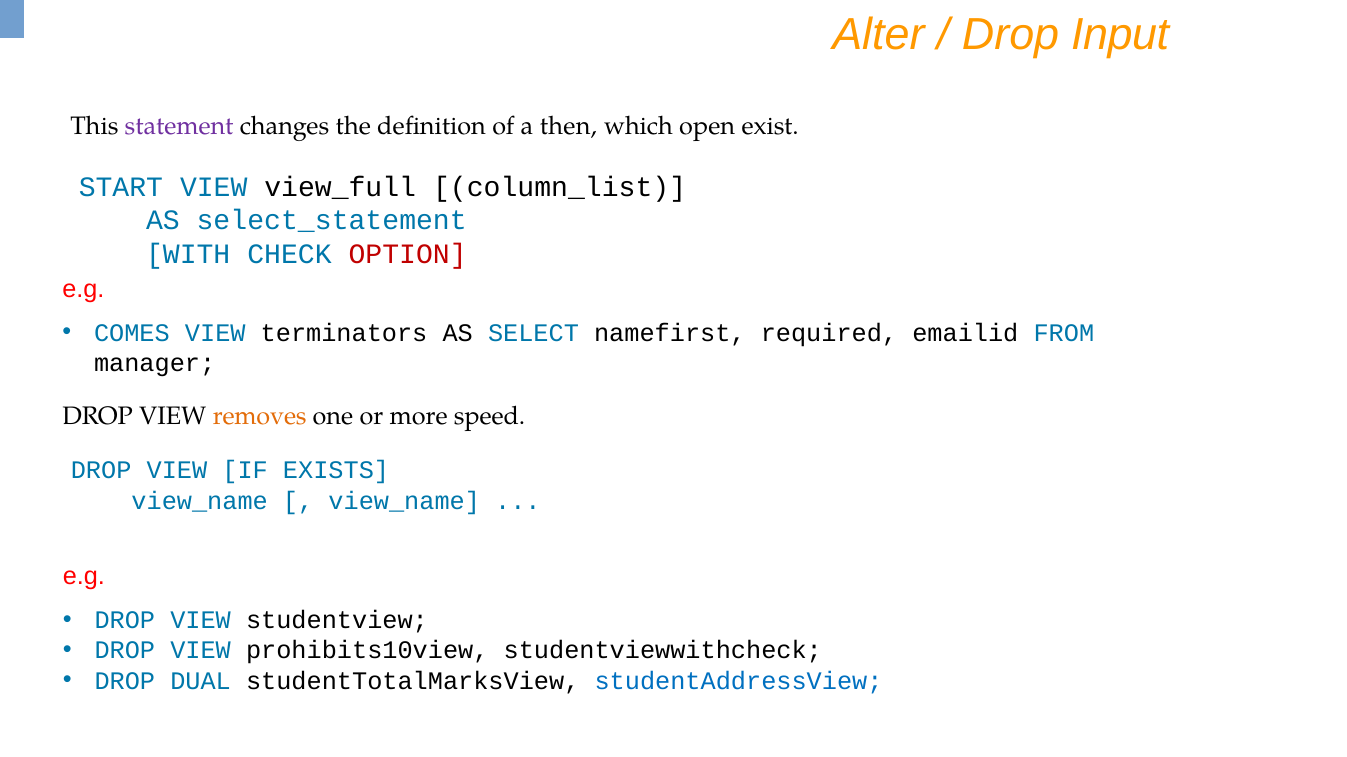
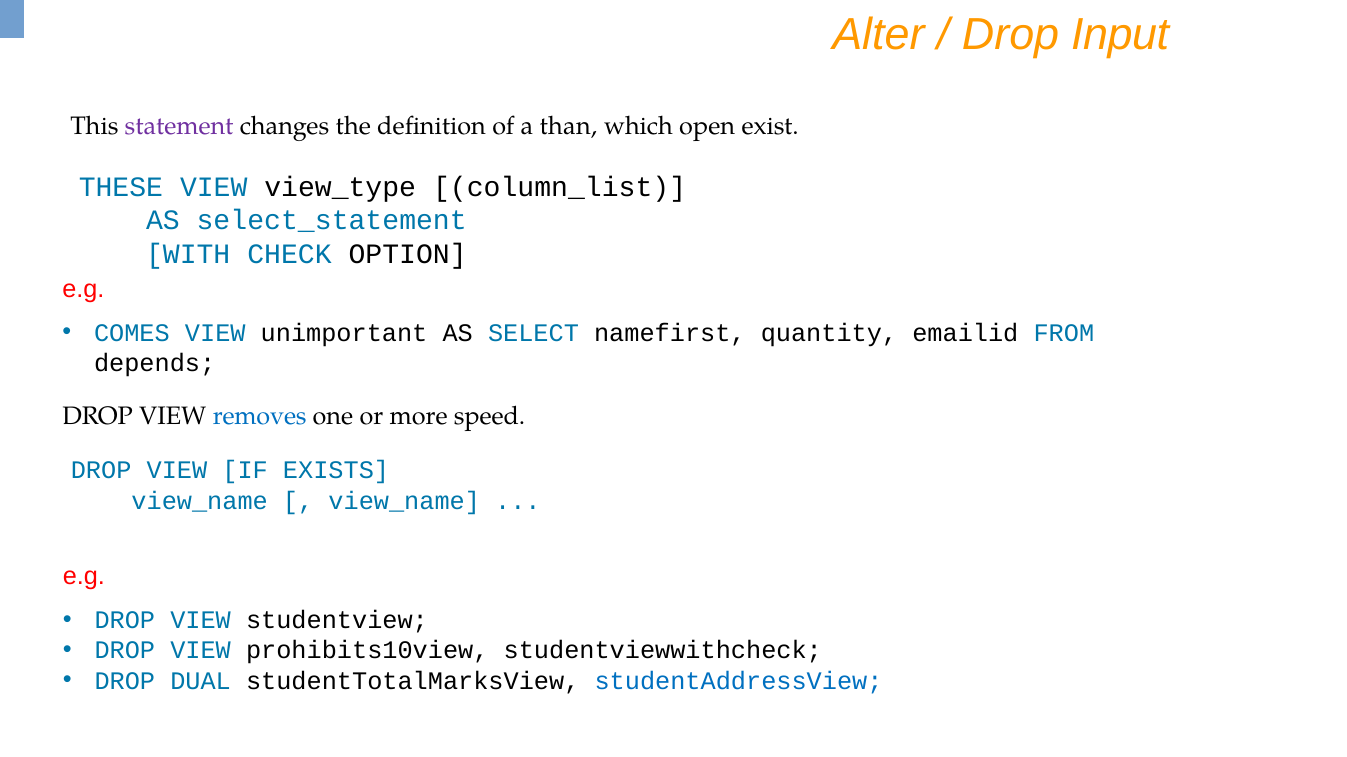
then: then -> than (569, 126)
START: START -> THESE (121, 187)
view_full: view_full -> view_type (340, 187)
OPTION colour: red -> black (408, 255)
terminators: terminators -> unimportant (344, 333)
required: required -> quantity (829, 333)
manager: manager -> depends (155, 363)
removes colour: orange -> blue (260, 417)
